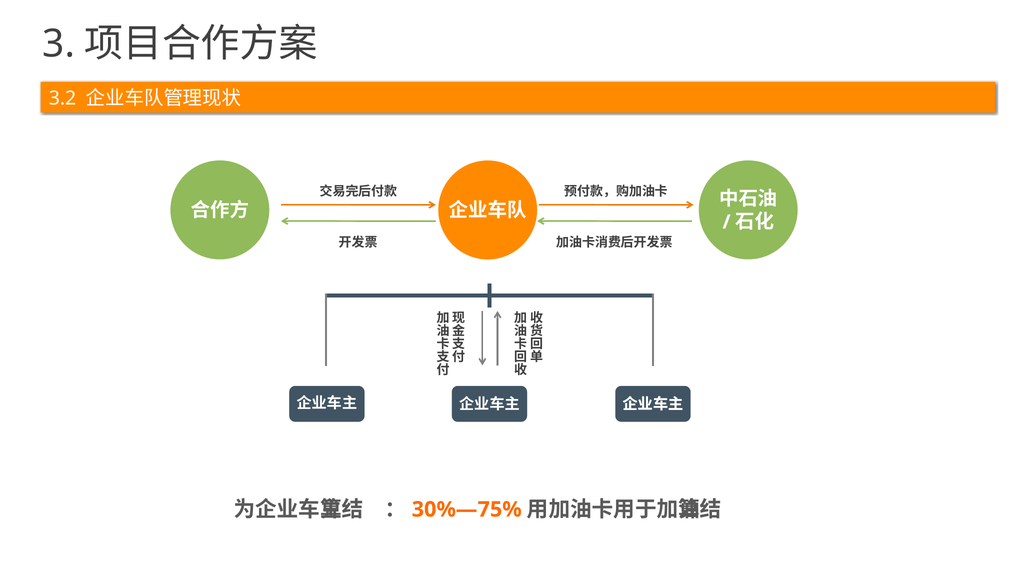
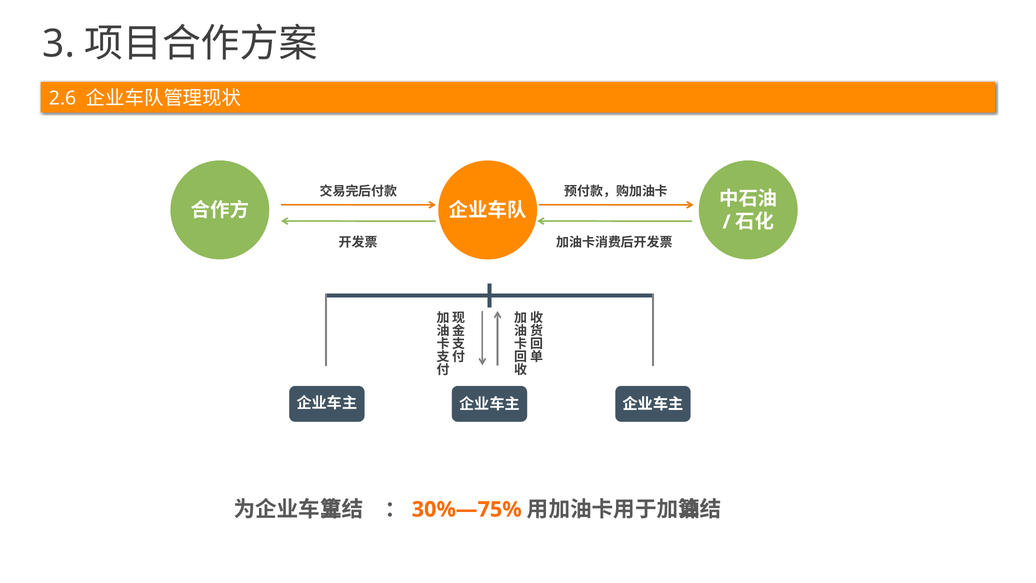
3.2: 3.2 -> 2.6 (62, 98)
